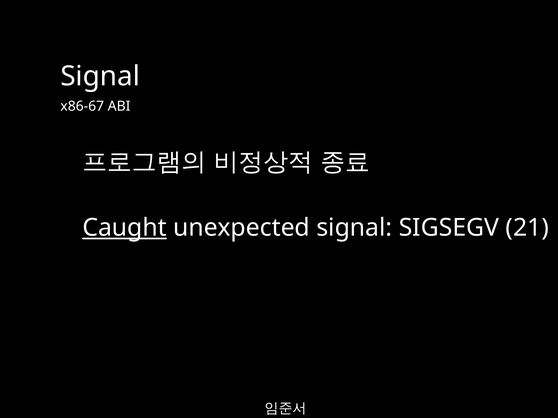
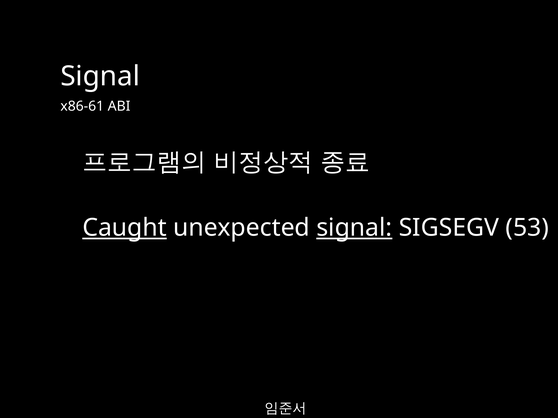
x86-67: x86-67 -> x86-61 (82, 106)
signal underline: none -> present (354, 228)
21: 21 -> 53 (527, 228)
